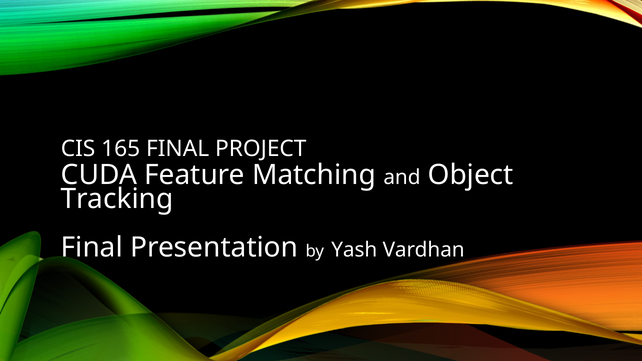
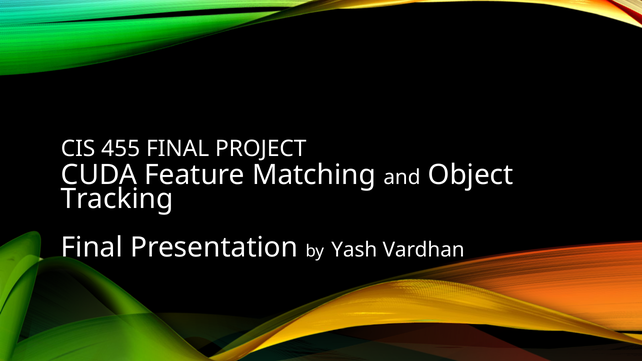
165: 165 -> 455 (121, 149)
